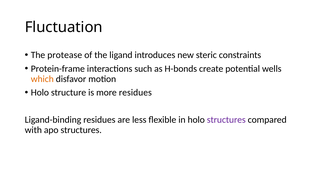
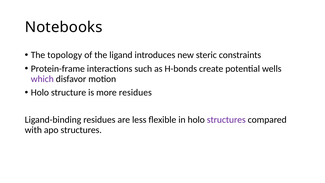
Fluctuation: Fluctuation -> Notebooks (64, 27)
protease: protease -> topology (65, 55)
which colour: orange -> purple (42, 79)
